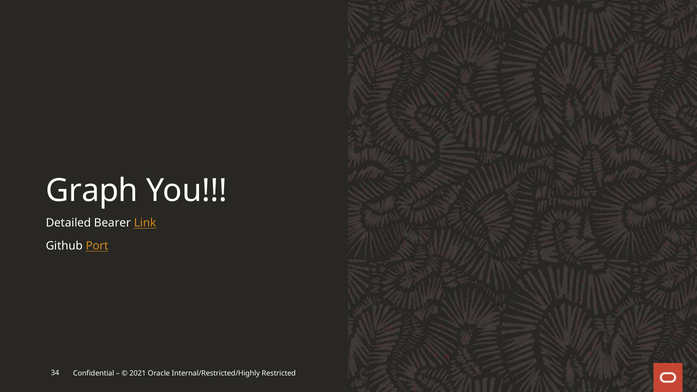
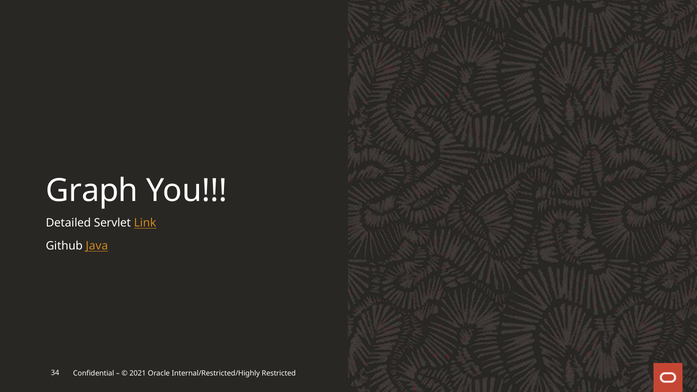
Bearer: Bearer -> Servlet (112, 223)
Port: Port -> Java (97, 246)
